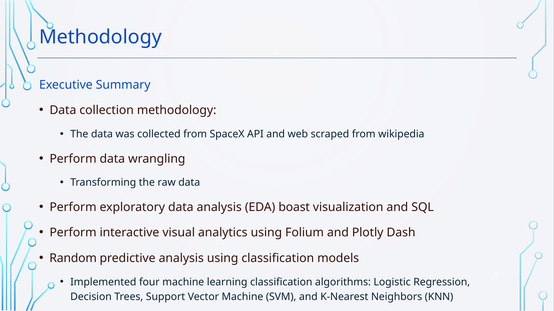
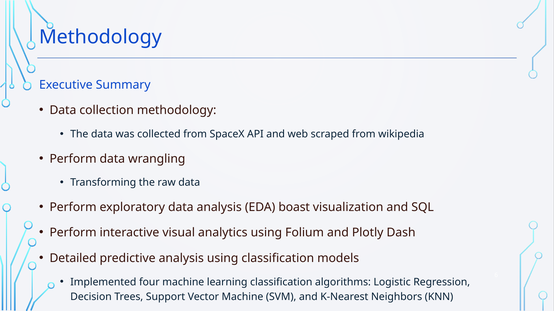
Random: Random -> Detailed (73, 259)
